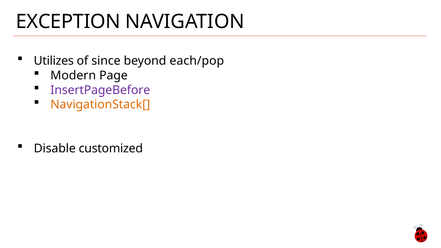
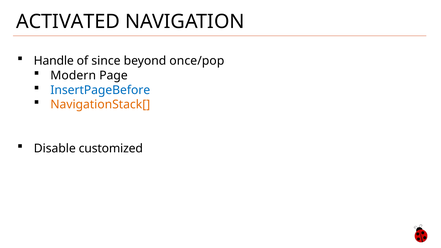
EXCEPTION: EXCEPTION -> ACTIVATED (68, 21)
Utilizes: Utilizes -> Handle (54, 61)
each/pop: each/pop -> once/pop (197, 61)
InsertPageBefore colour: purple -> blue (100, 90)
